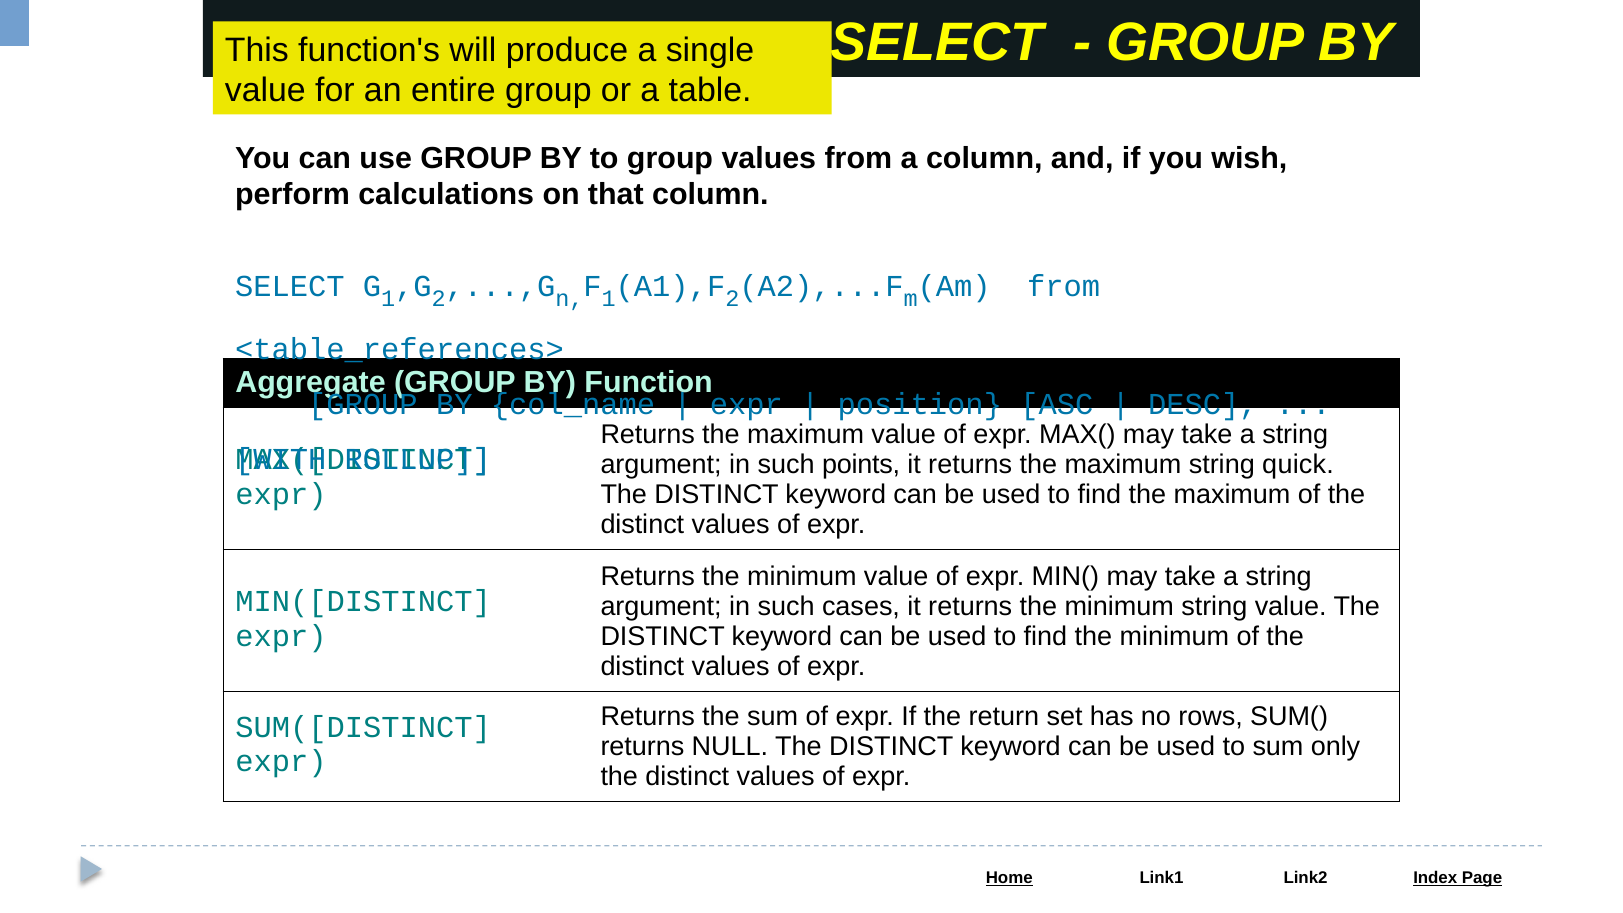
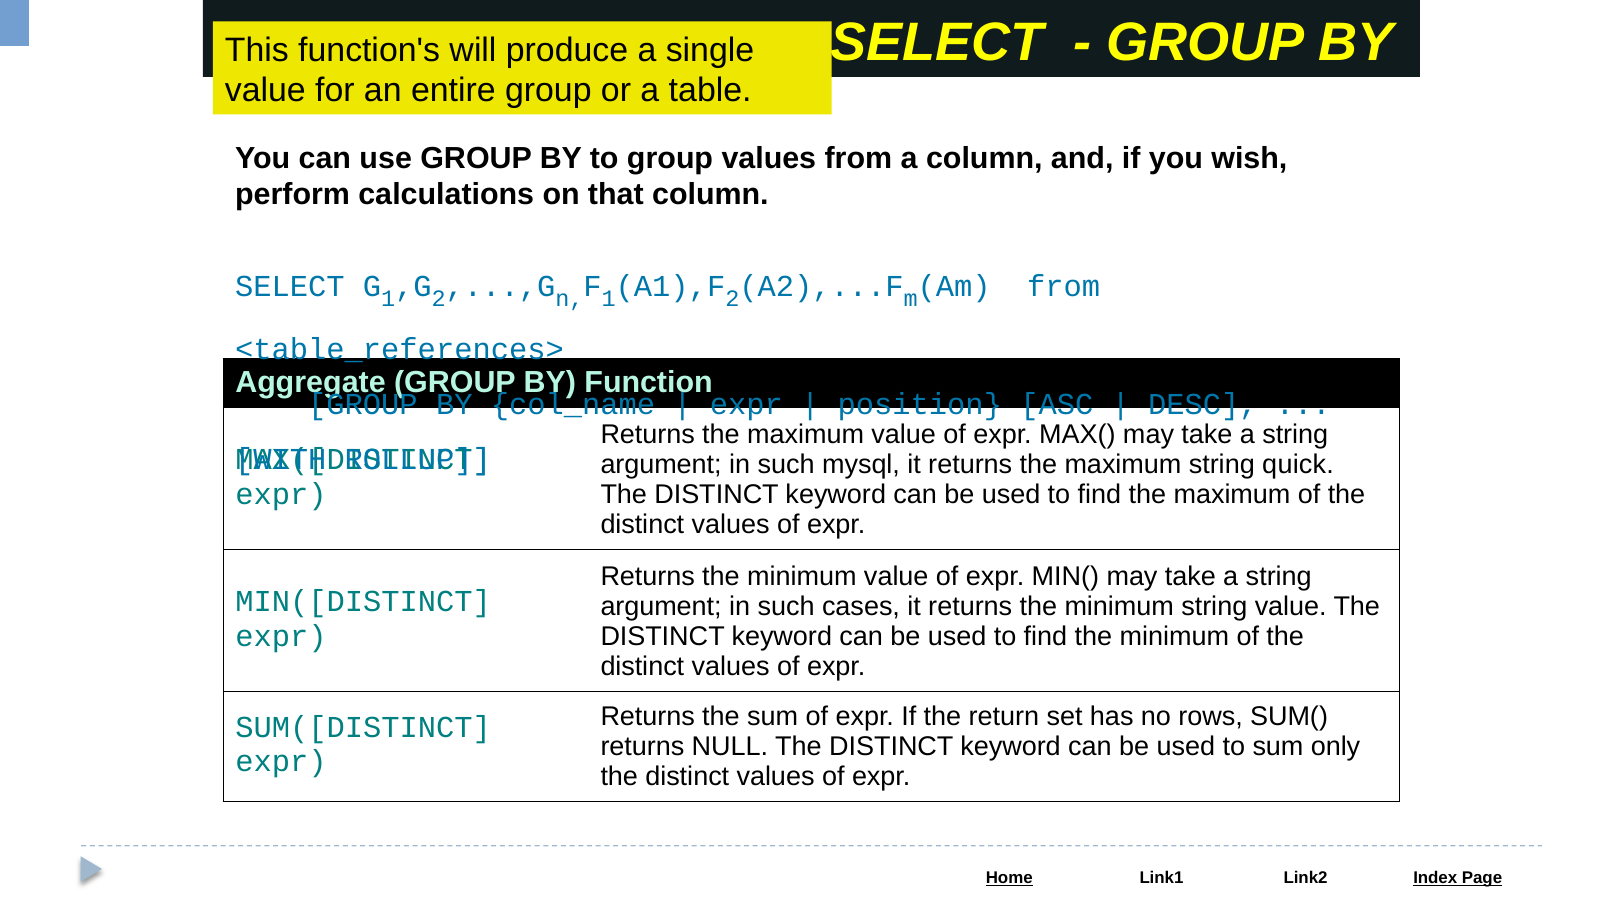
points: points -> mysql (861, 464)
